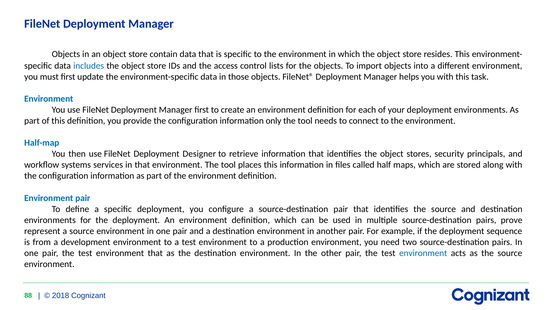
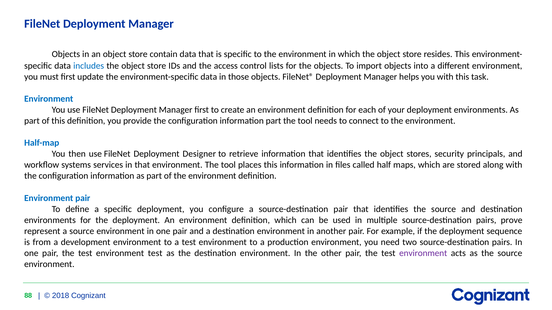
information only: only -> part (273, 121)
environment that: that -> test (155, 254)
environment colour: blue -> purple (423, 254)
